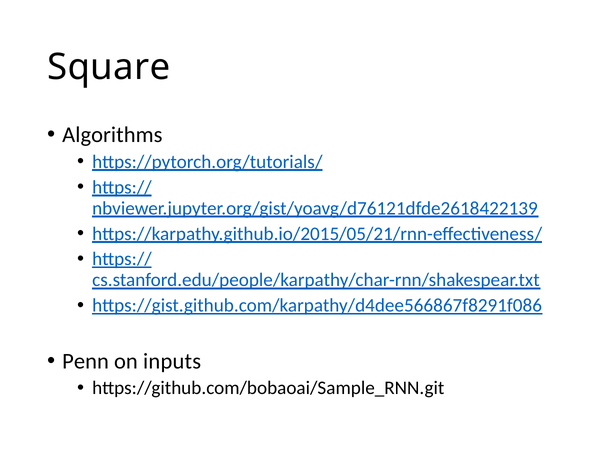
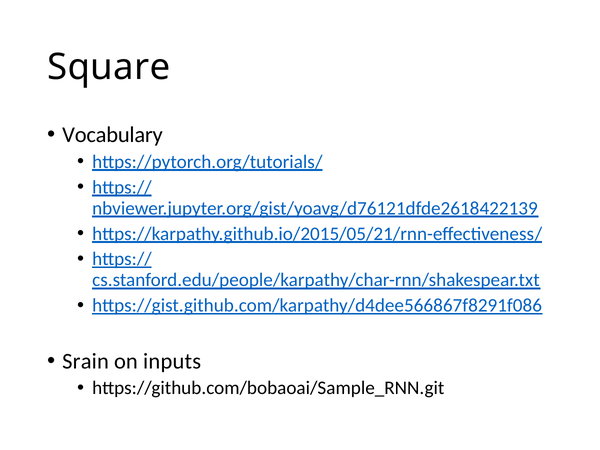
Algorithms: Algorithms -> Vocabulary (113, 135)
Penn: Penn -> Srain (86, 361)
